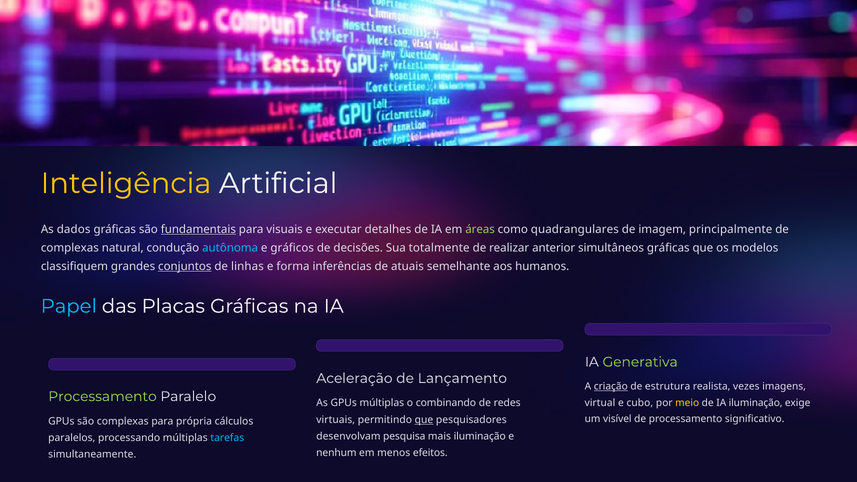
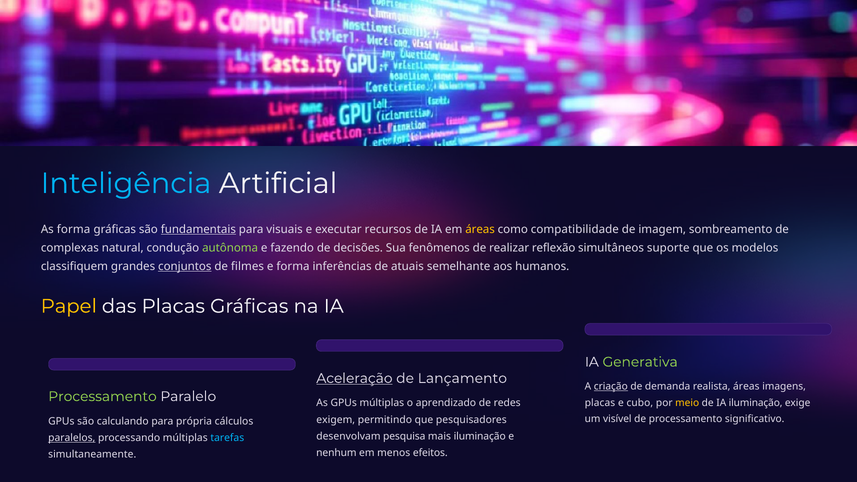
Inteligência colour: yellow -> light blue (126, 183)
As dados: dados -> forma (74, 229)
detalhes: detalhes -> recursos (388, 229)
áreas colour: light green -> yellow (480, 229)
quadrangulares: quadrangulares -> compatibilidade (575, 229)
principalmente: principalmente -> sombreamento (731, 229)
autônoma colour: light blue -> light green (230, 248)
gráficos: gráficos -> fazendo (292, 248)
totalmente: totalmente -> fenômenos (439, 248)
anterior: anterior -> reflexão (554, 248)
simultâneos gráficas: gráficas -> suporte (668, 248)
linhas: linhas -> filmes (247, 266)
Papel colour: light blue -> yellow (69, 306)
Aceleração underline: none -> present (354, 378)
estrutura: estrutura -> demanda (668, 386)
realista vezes: vezes -> áreas (746, 386)
virtual: virtual -> placas (600, 403)
combinando: combinando -> aprendizado (446, 403)
virtuais: virtuais -> exigem (336, 420)
que underline: present -> none (424, 420)
são complexas: complexas -> calculando (123, 421)
paralelos underline: none -> present (72, 438)
